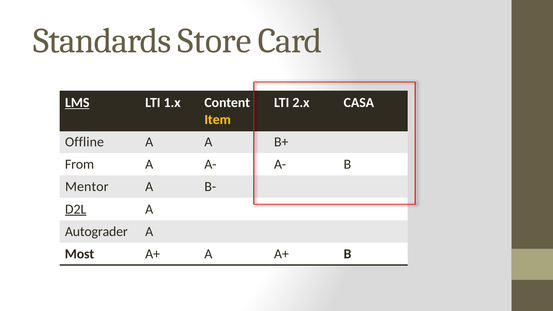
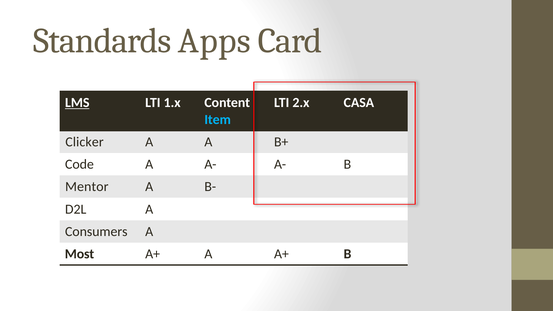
Store: Store -> Apps (214, 41)
Item colour: yellow -> light blue (218, 120)
Offline: Offline -> Clicker (85, 142)
From: From -> Code (79, 164)
D2L underline: present -> none (76, 209)
Autograder: Autograder -> Consumers (96, 232)
